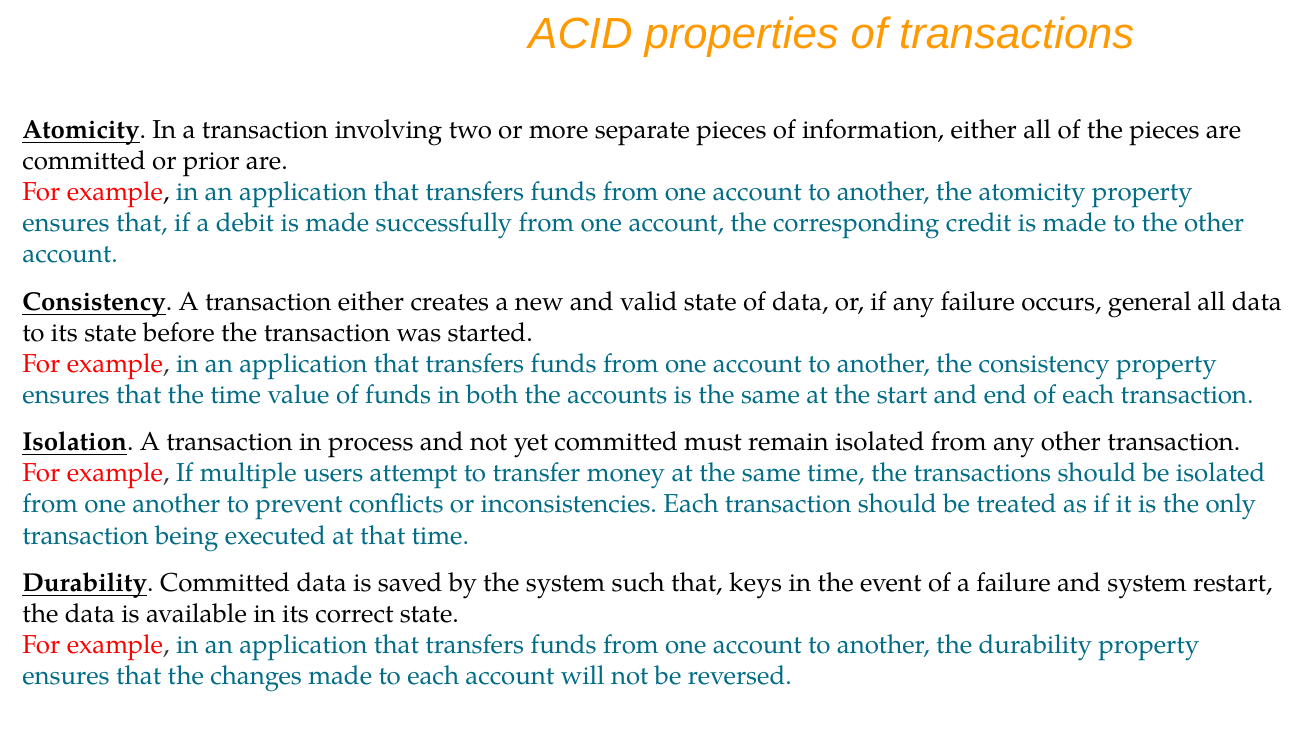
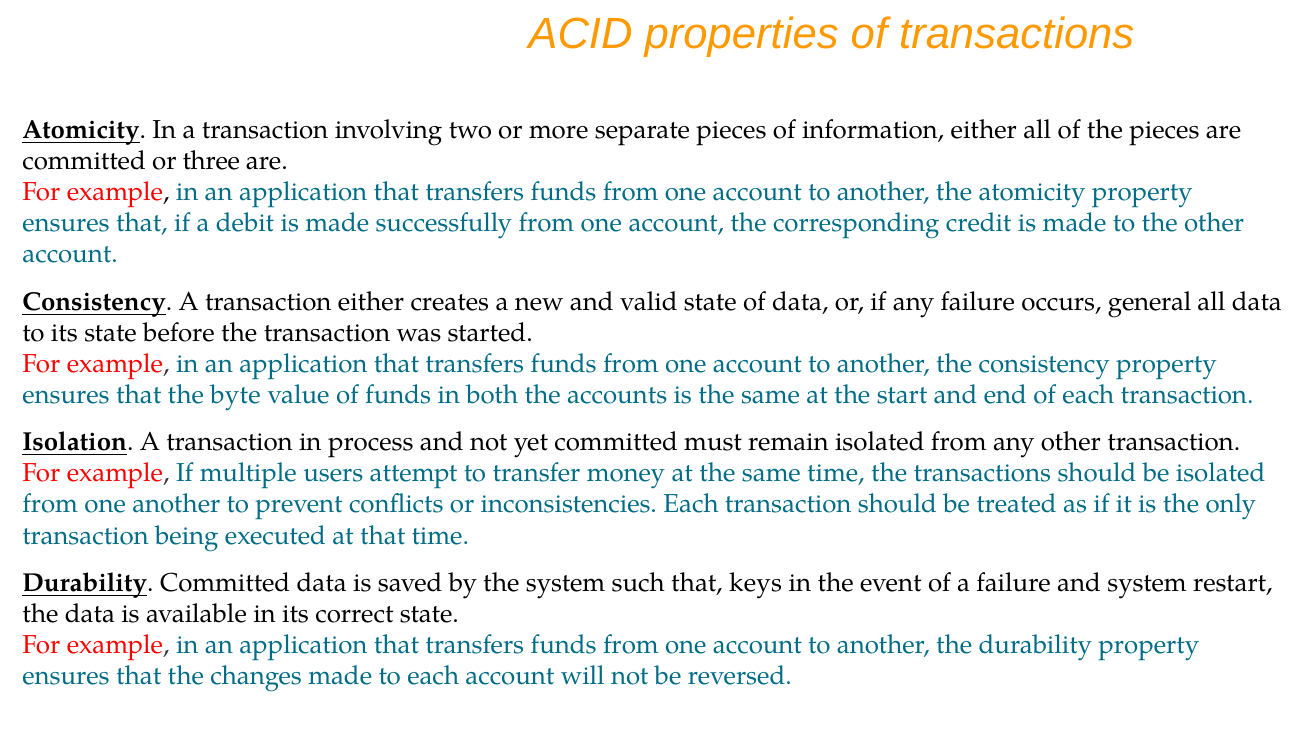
prior: prior -> three (211, 161)
the time: time -> byte (236, 395)
